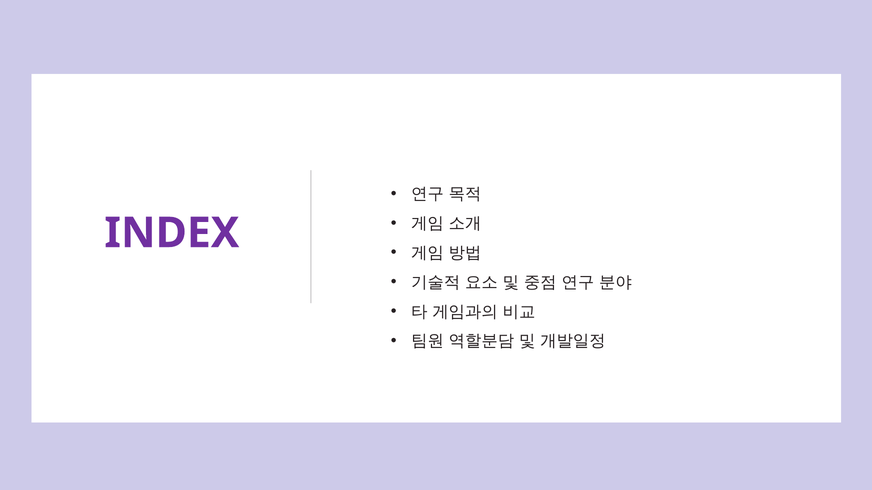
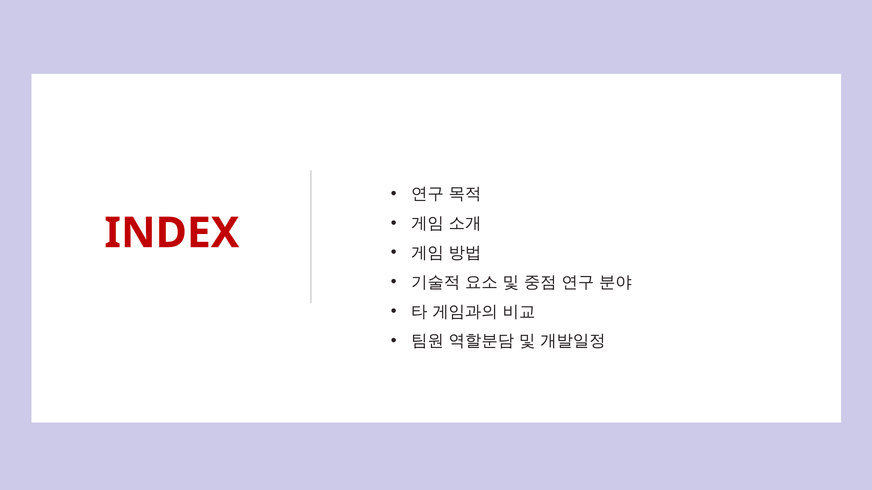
INDEX colour: purple -> red (172, 233)
